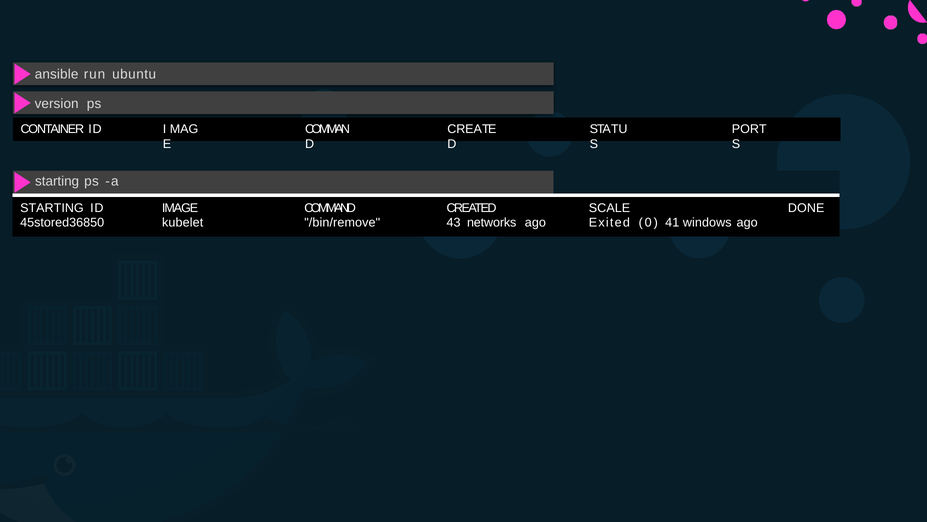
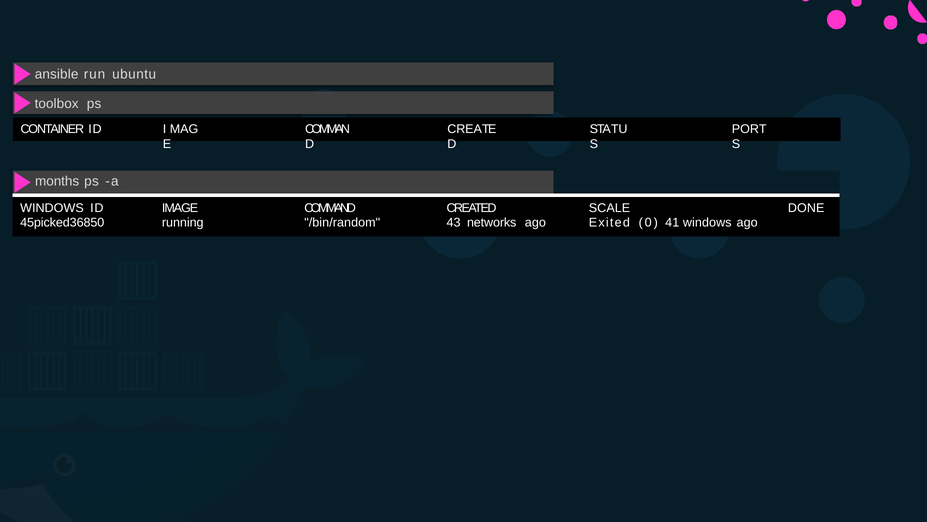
version: version -> toolbox (57, 104)
starting: starting -> months (57, 181)
STARTING: STARTING -> WINDOWS (52, 208)
45stored36850: 45stored36850 -> 45picked36850 (62, 222)
kubelet: kubelet -> running (183, 222)
/bin/remove: /bin/remove -> /bin/random (342, 222)
